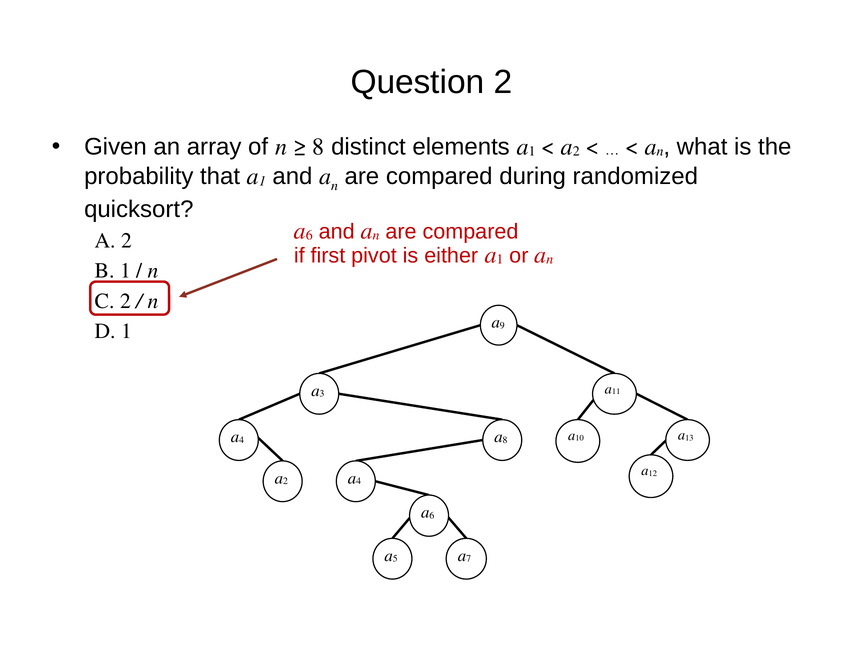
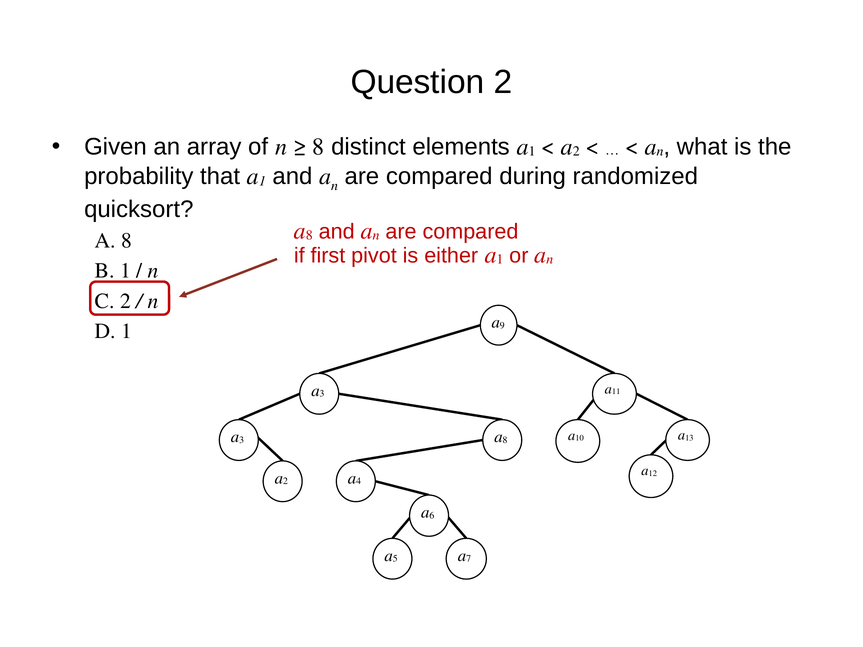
6: 6 -> 8 (309, 235)
2: 2 -> 8 (127, 241)
4: 4 -> 3 (242, 440)
